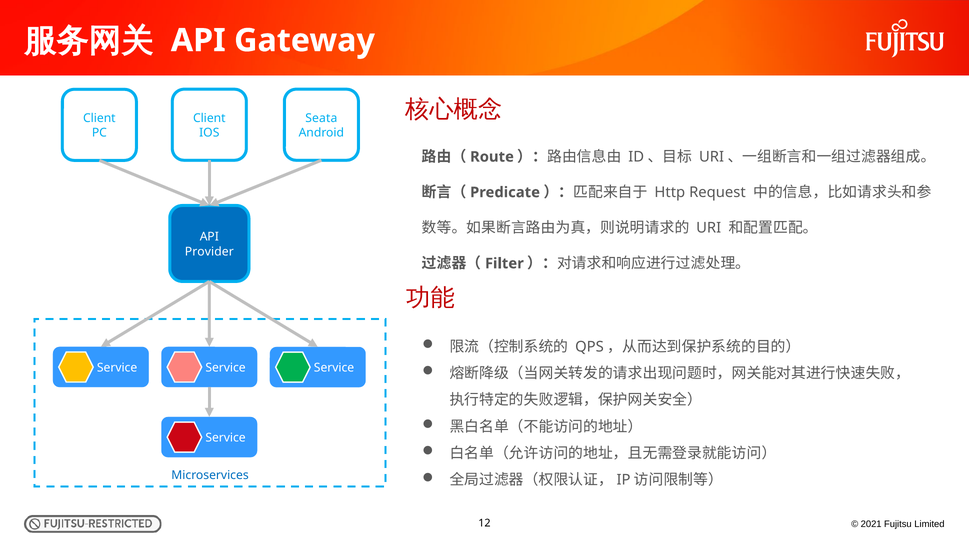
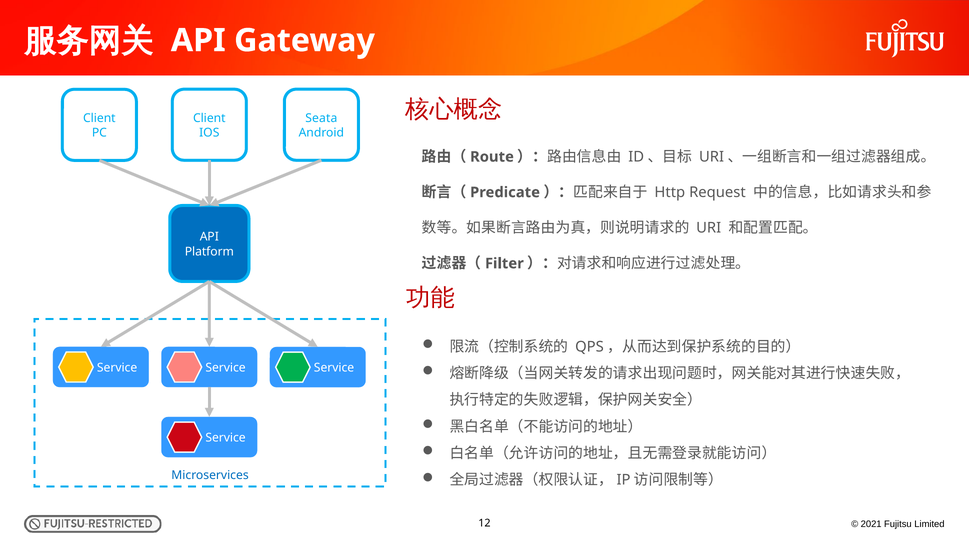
Provider: Provider -> Platform (209, 252)
